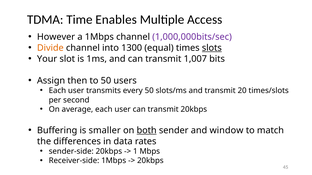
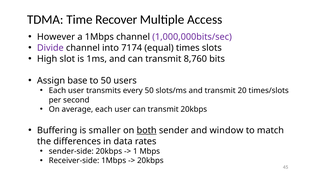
Enables: Enables -> Recover (116, 20)
Divide colour: orange -> purple (50, 48)
1300: 1300 -> 7174 (132, 48)
slots underline: present -> none (212, 48)
Your: Your -> High (47, 59)
1,007: 1,007 -> 8,760 (195, 59)
then: then -> base (77, 81)
